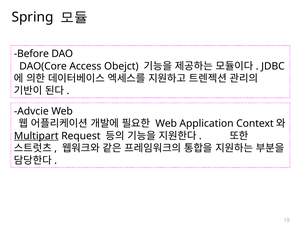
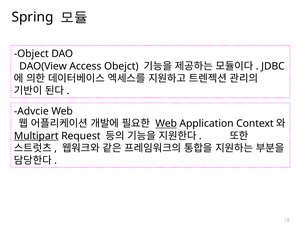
Before: Before -> Object (31, 54)
DAO(Core: DAO(Core -> DAO(View (43, 66)
Web underline: none -> present (166, 124)
